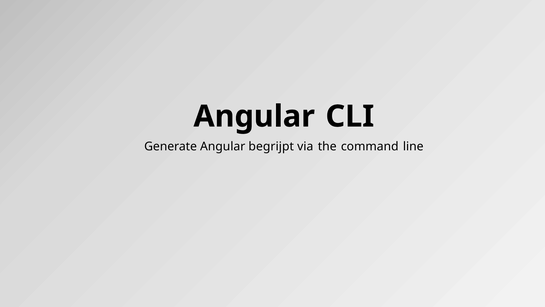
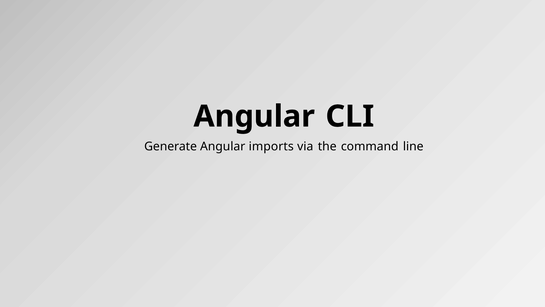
begrijpt: begrijpt -> imports (271, 146)
